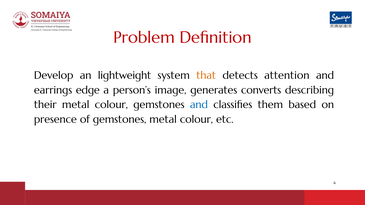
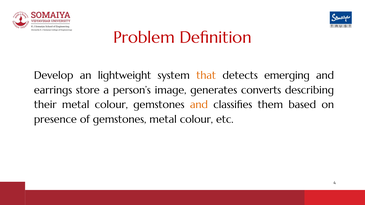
attention: attention -> emerging (287, 75)
edge: edge -> store (88, 90)
and colour: blue -> orange (199, 105)
